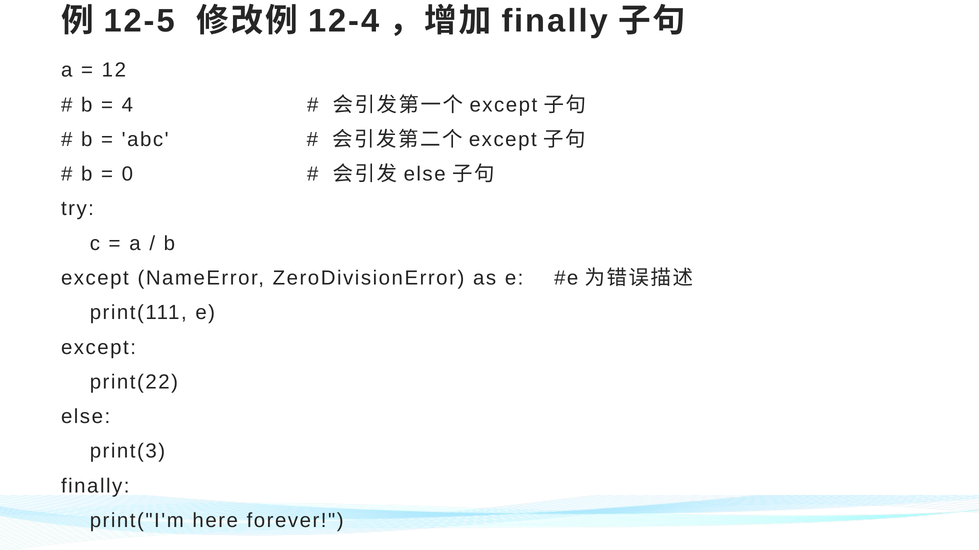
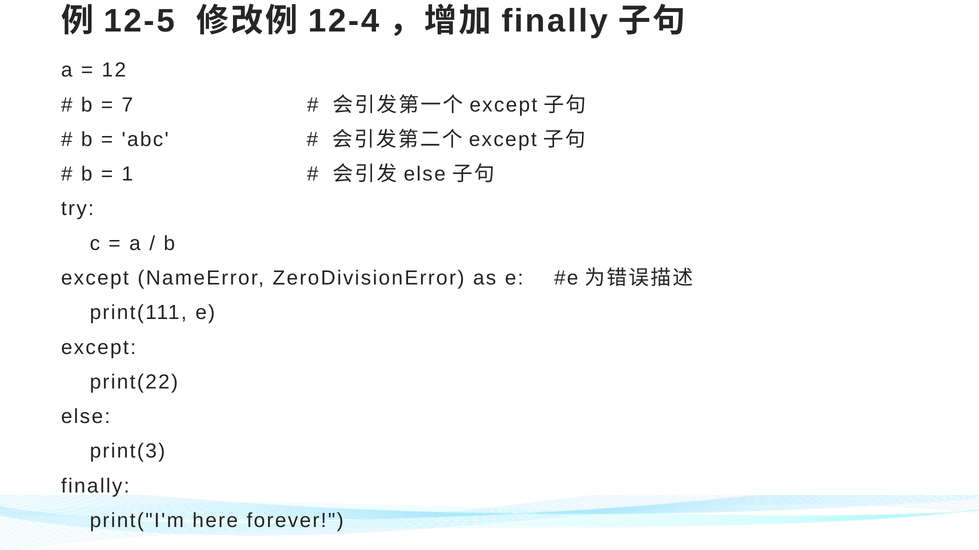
4: 4 -> 7 (127, 105)
0: 0 -> 1 (127, 174)
